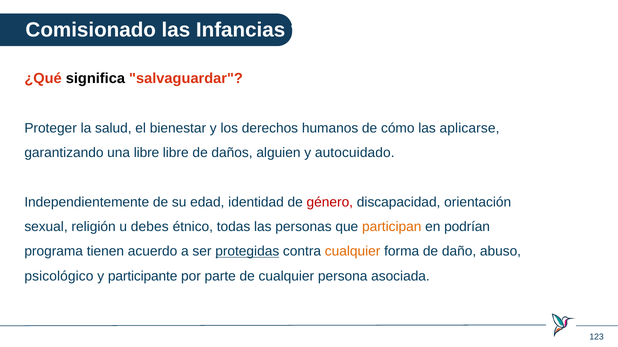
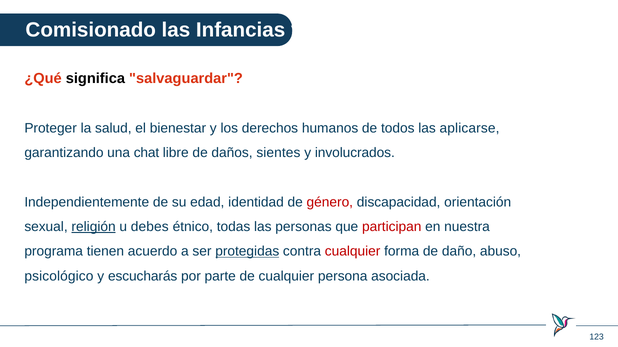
cómo: cómo -> todos (398, 128)
una libre: libre -> chat (147, 153)
alguien: alguien -> sientes (278, 153)
autocuidado: autocuidado -> involucrados (355, 153)
religión underline: none -> present (94, 227)
participan colour: orange -> red (392, 227)
podrían: podrían -> nuestra (467, 227)
cualquier colour: orange -> red (353, 252)
participante: participante -> escucharás (143, 277)
